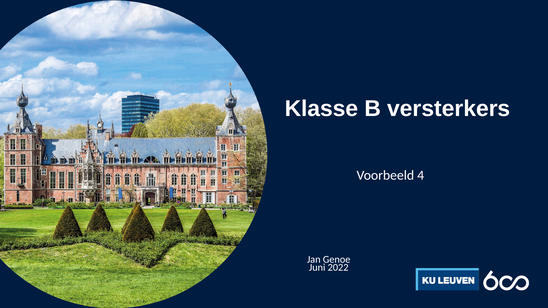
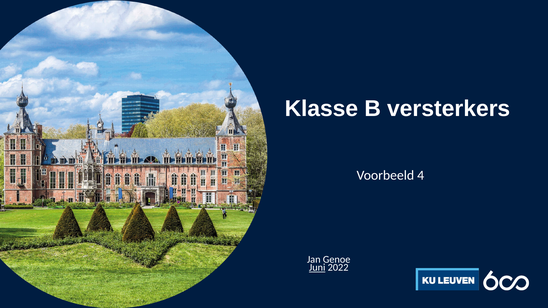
Juni underline: none -> present (317, 268)
